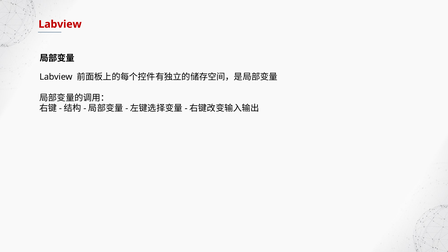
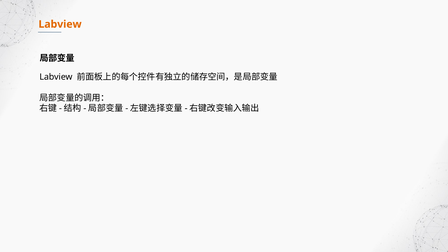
Labview colour: red -> orange (60, 24)
